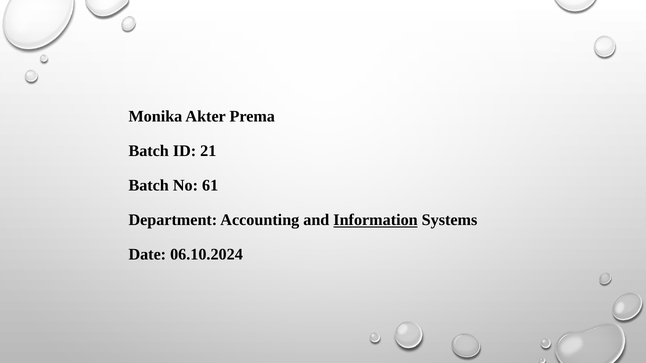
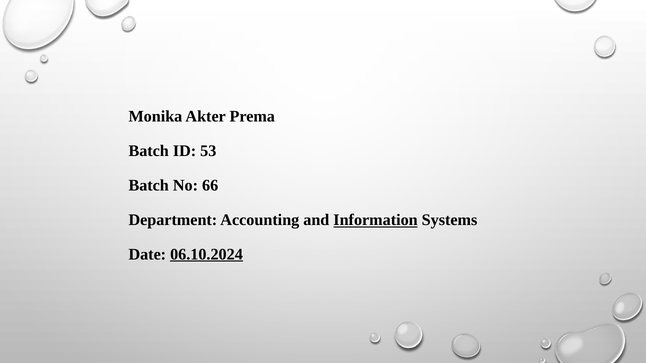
21: 21 -> 53 (208, 151)
61: 61 -> 66 (210, 186)
06.10.2024 underline: none -> present (206, 255)
